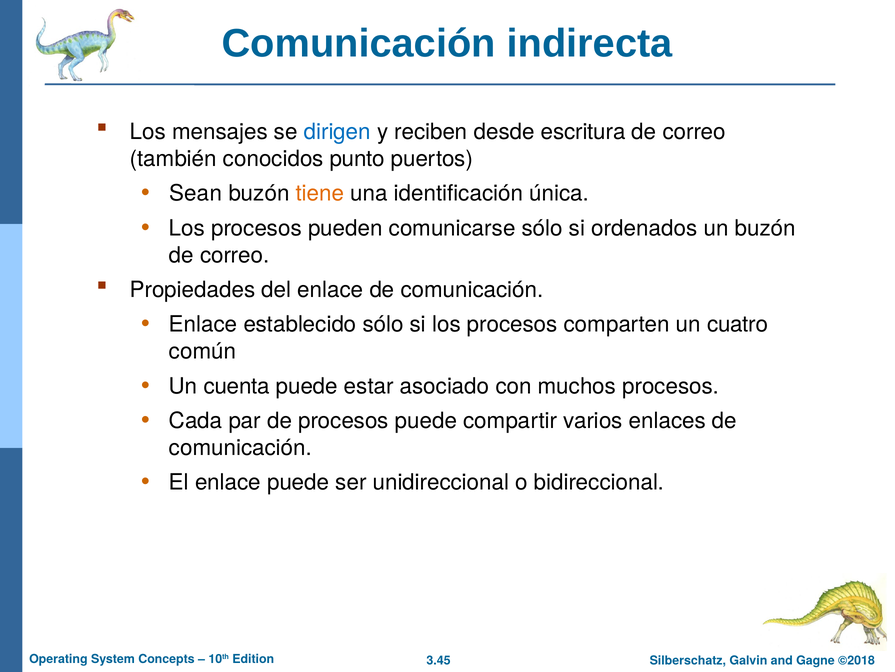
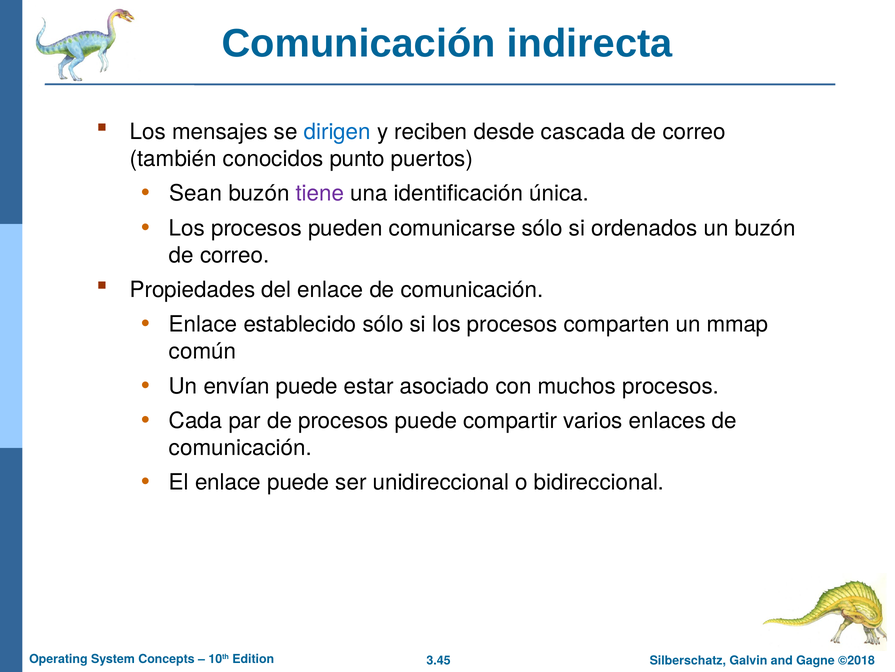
escritura: escritura -> cascada (583, 132)
tiene colour: orange -> purple (320, 193)
cuatro: cuatro -> mmap (738, 324)
cuenta: cuenta -> envían (237, 386)
